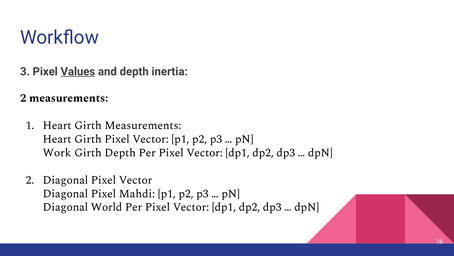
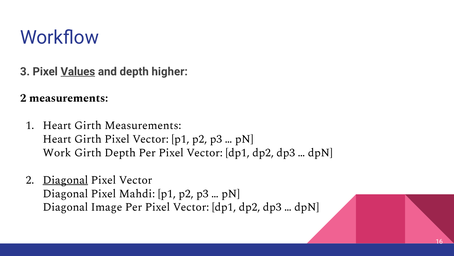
inertia: inertia -> higher (170, 71)
Diagonal underline: none -> present (65, 179)
World: World -> Image (107, 207)
